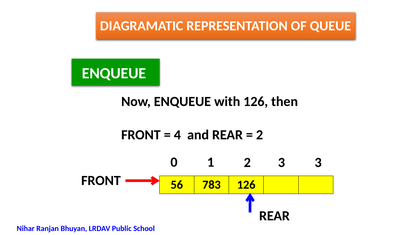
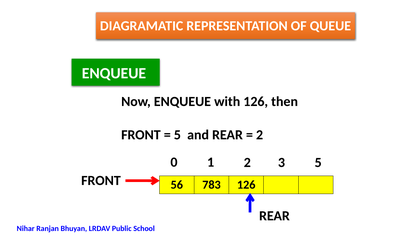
4: 4 -> 5 (177, 135)
3 3: 3 -> 5 (318, 162)
